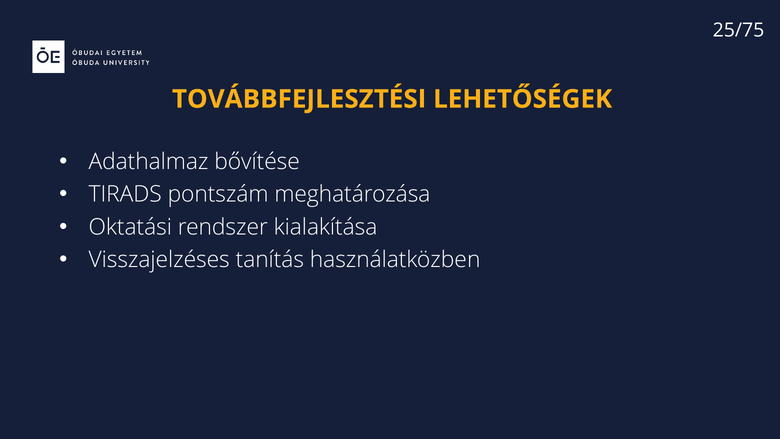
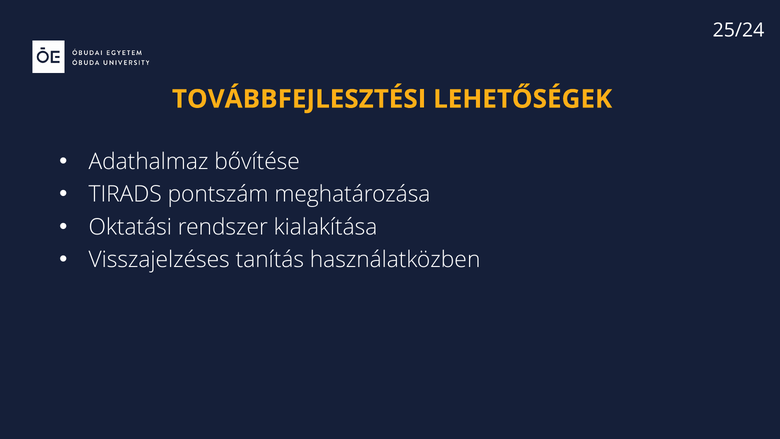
25/75: 25/75 -> 25/24 (738, 30)
